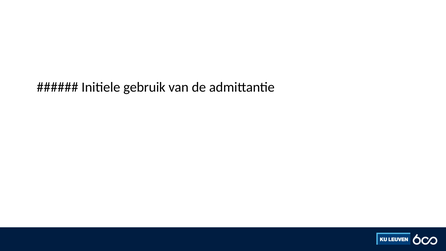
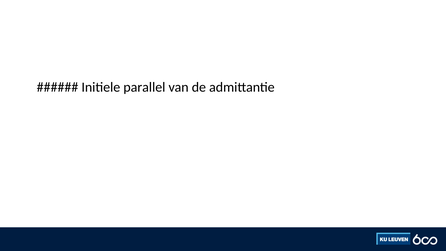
gebruik: gebruik -> parallel (144, 87)
